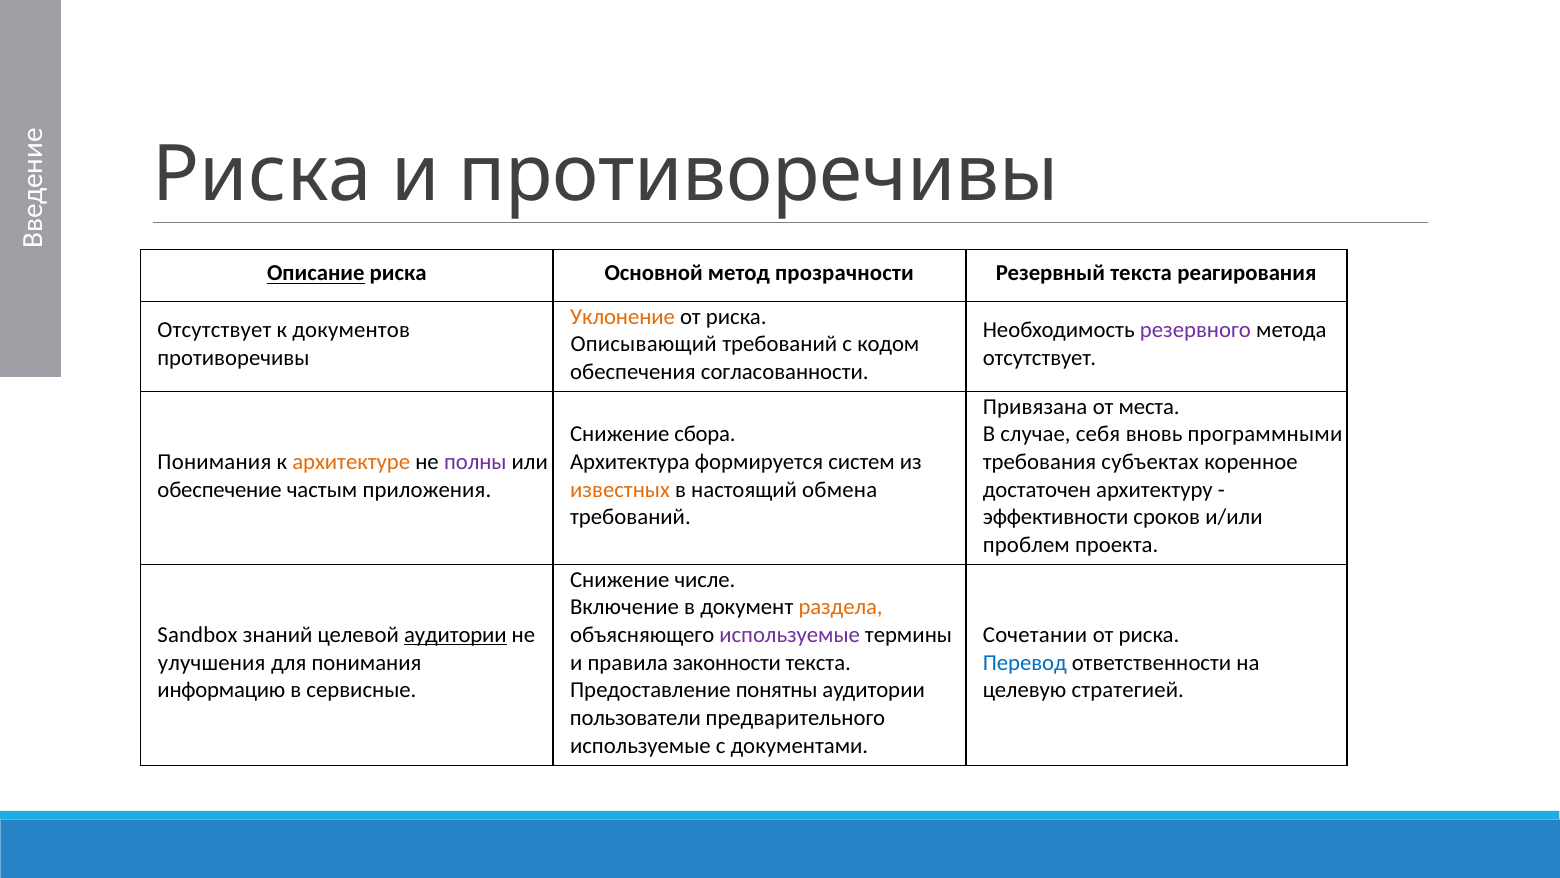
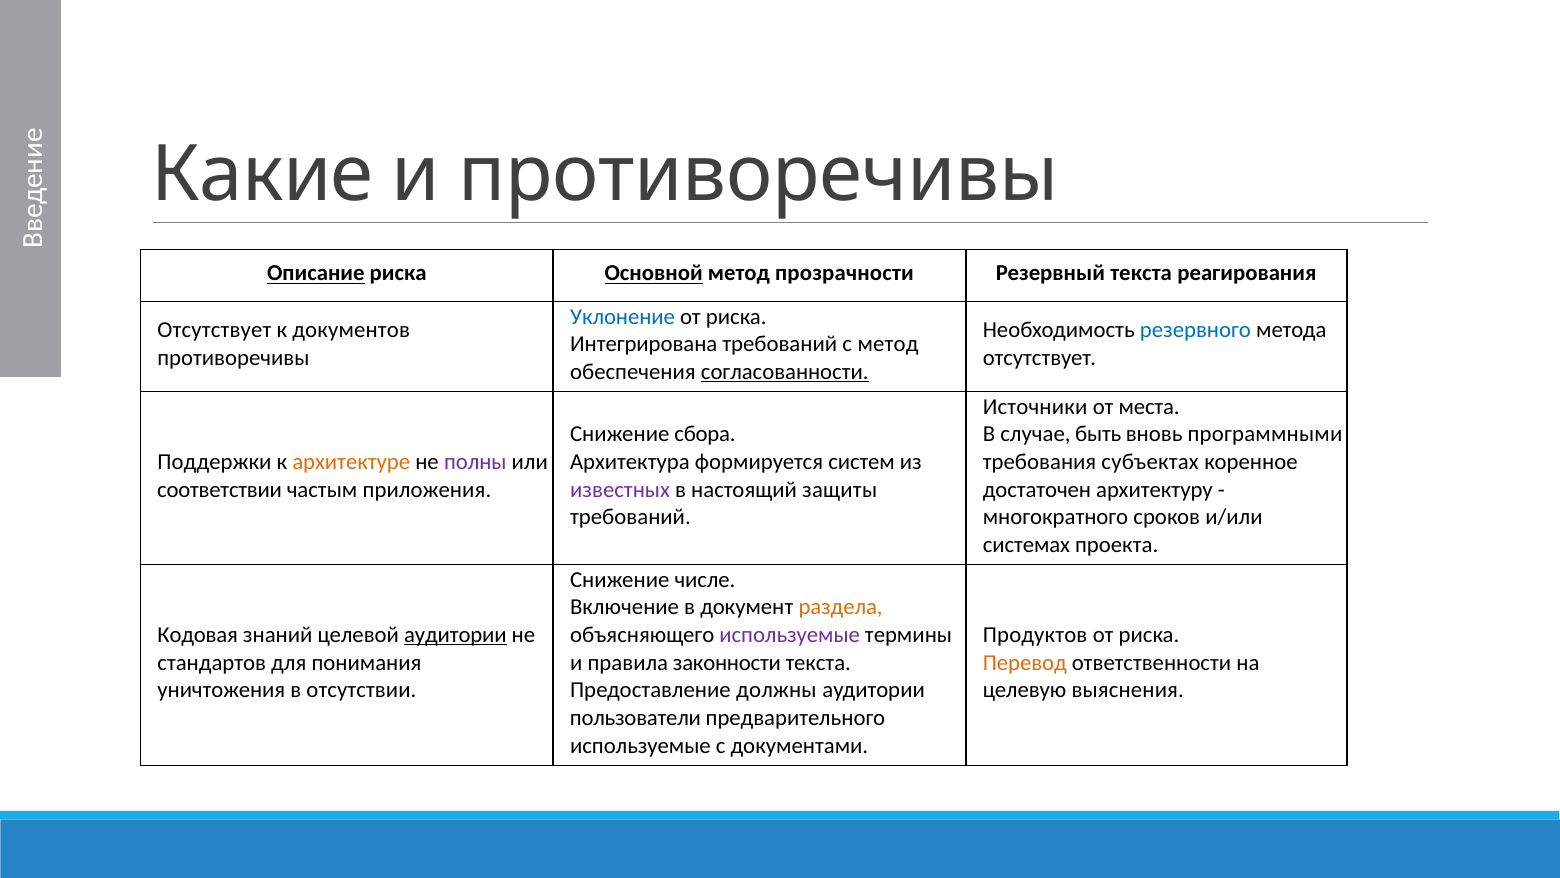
Риска: Риска -> Какие (263, 175)
Основной underline: none -> present (654, 273)
Уклонение colour: orange -> blue (623, 316)
резервного colour: purple -> blue (1195, 330)
Описывающий: Описывающий -> Интегрирована (644, 344)
с кодом: кодом -> метод (888, 344)
согласованности underline: none -> present (785, 372)
Привязана: Привязана -> Источники (1035, 406)
себя: себя -> быть (1098, 434)
Понимания: Понимания -> Поддержки (214, 462)
обеспечение: обеспечение -> соответствии (220, 489)
известных colour: orange -> purple (620, 489)
обмена: обмена -> защиты (840, 489)
эффективности: эффективности -> многократного (1056, 517)
проблем: проблем -> системах (1026, 545)
Sandbox: Sandbox -> Кодовая (198, 635)
Сочетании: Сочетании -> Продуктов (1035, 635)
улучшения: улучшения -> стандартов (212, 662)
Перевод colour: blue -> orange (1025, 662)
информацию: информацию -> уничтожения (221, 690)
сервисные: сервисные -> отсутствии (361, 690)
понятны: понятны -> должны (776, 690)
стратегией: стратегией -> выяснения (1128, 690)
